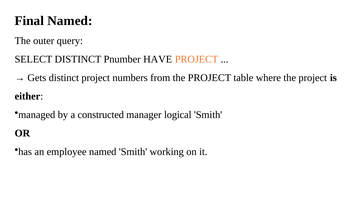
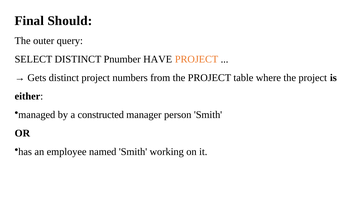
Final Named: Named -> Should (70, 21)
logical: logical -> person (178, 115)
